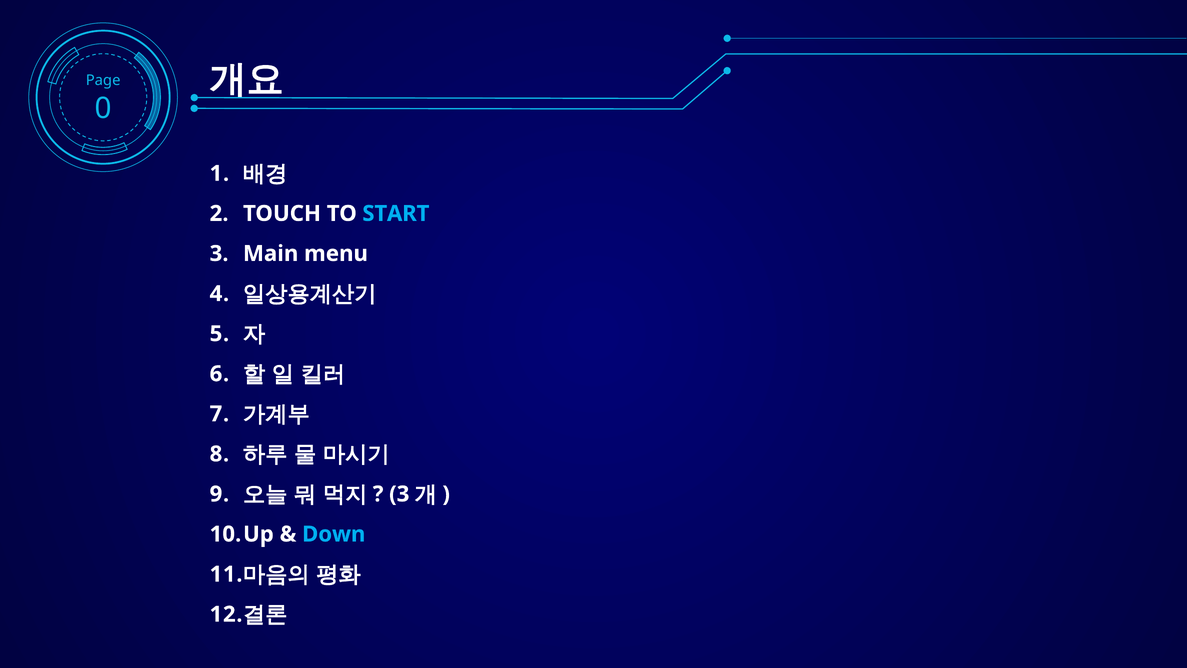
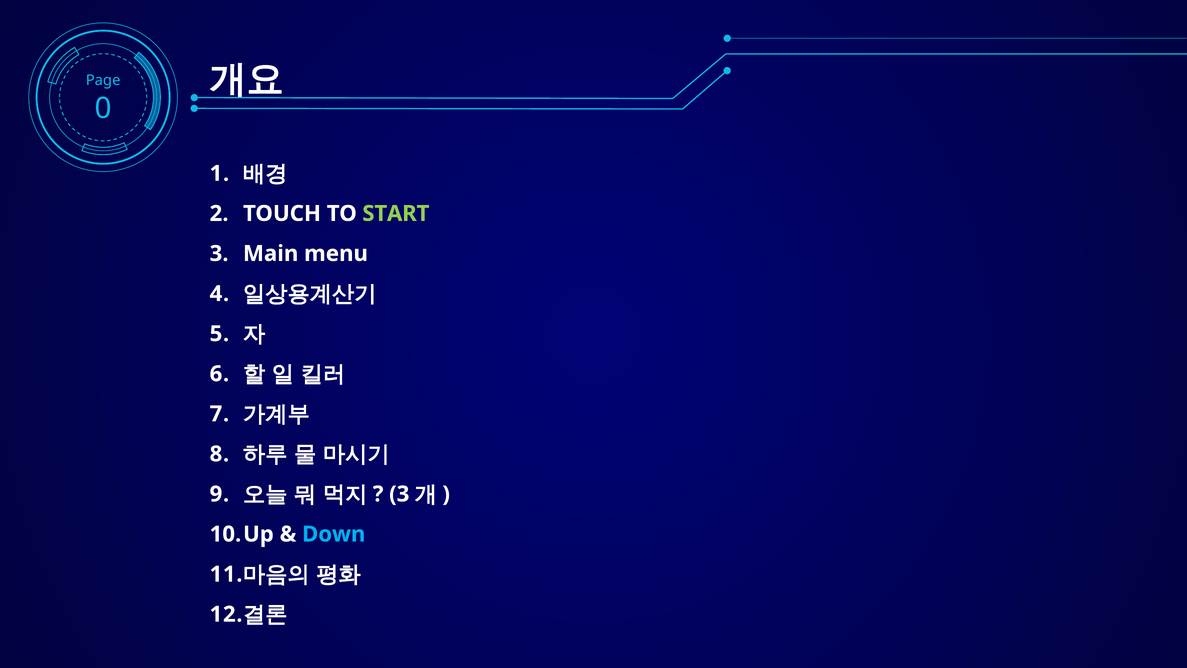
START colour: light blue -> light green (396, 213)
